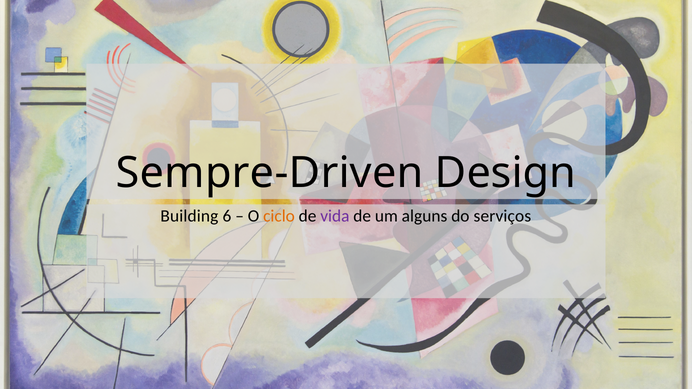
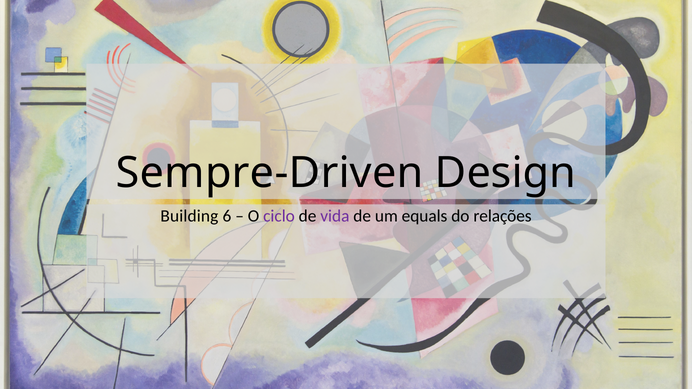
ciclo colour: orange -> purple (279, 216)
alguns: alguns -> equals (425, 216)
serviços: serviços -> relações (502, 216)
